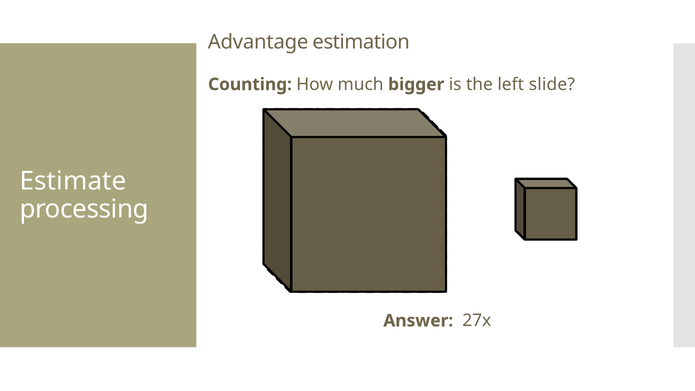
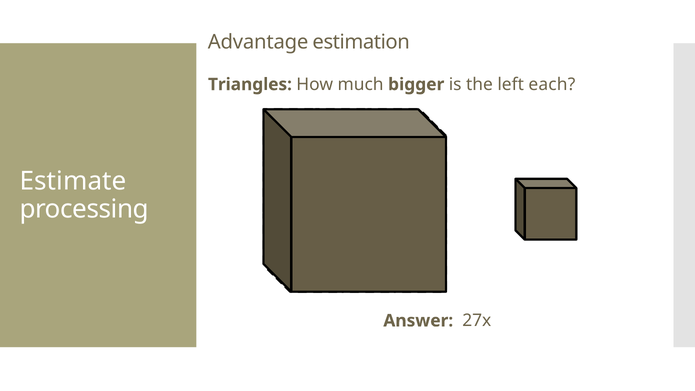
Counting: Counting -> Triangles (250, 84)
slide: slide -> each (552, 84)
